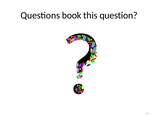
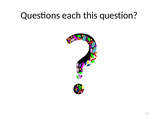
book: book -> each (72, 15)
